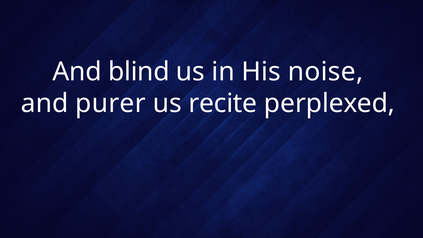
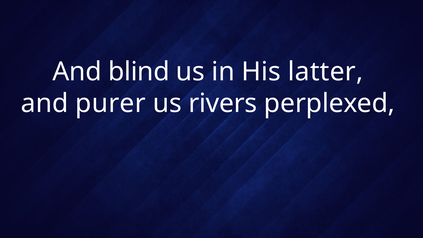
noise: noise -> latter (326, 72)
recite: recite -> rivers (223, 104)
